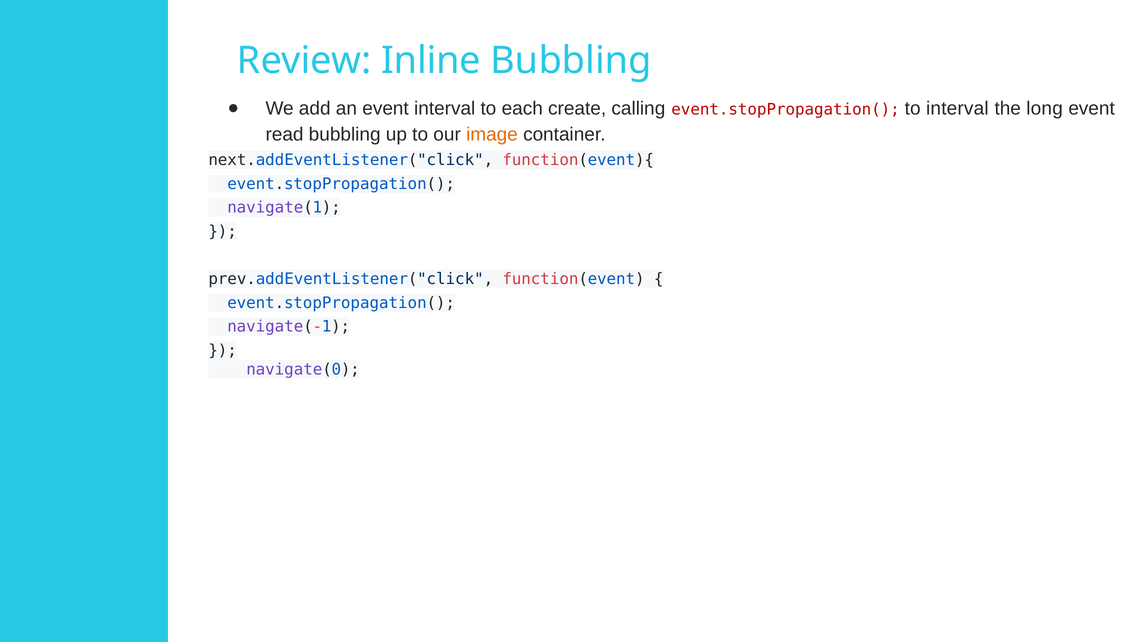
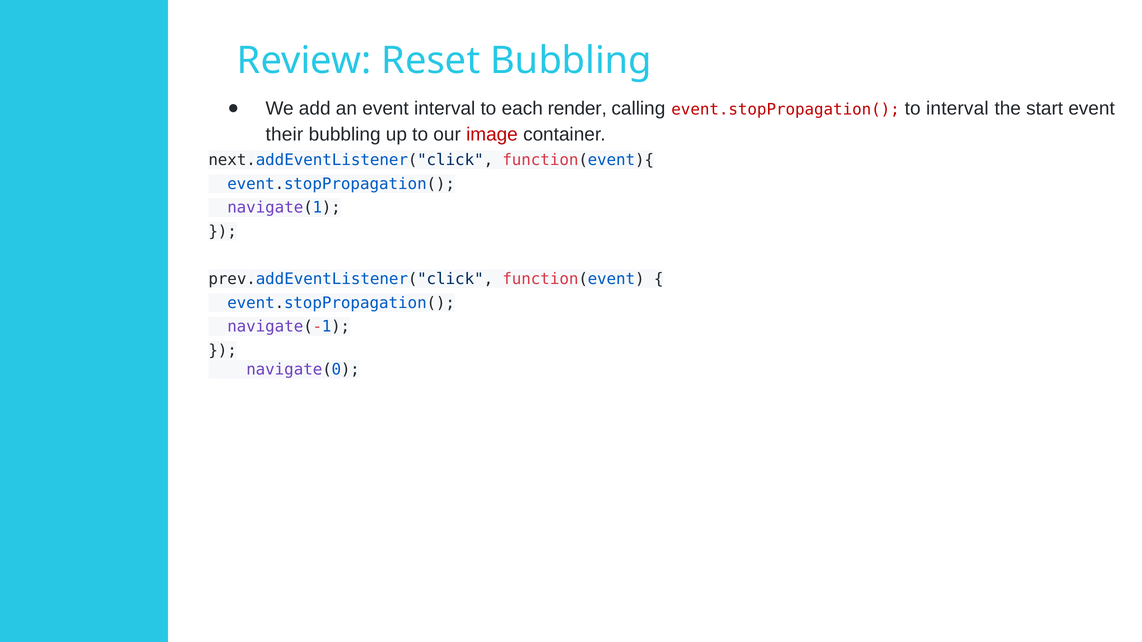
Inline: Inline -> Reset (431, 61)
create: create -> render (577, 108)
long: long -> start (1045, 108)
read: read -> their (284, 135)
image colour: orange -> red (492, 135)
